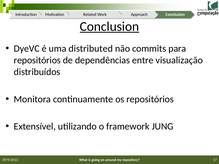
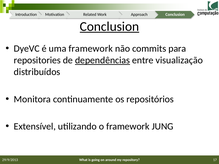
uma distributed: distributed -> framework (91, 49)
repositórios: repositórios -> repositories (37, 60)
dependências underline: none -> present (103, 60)
